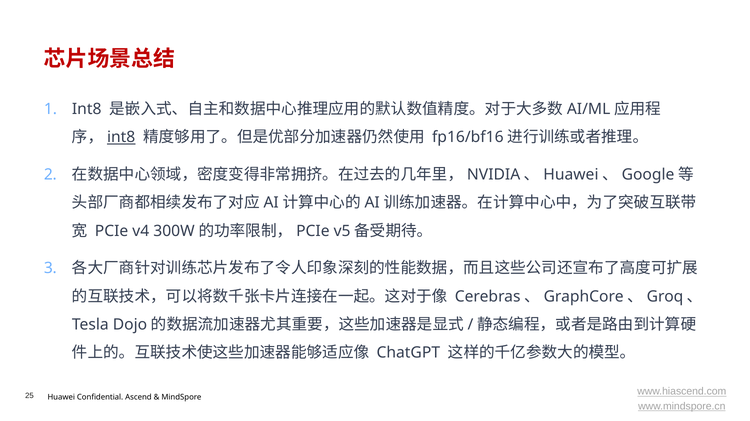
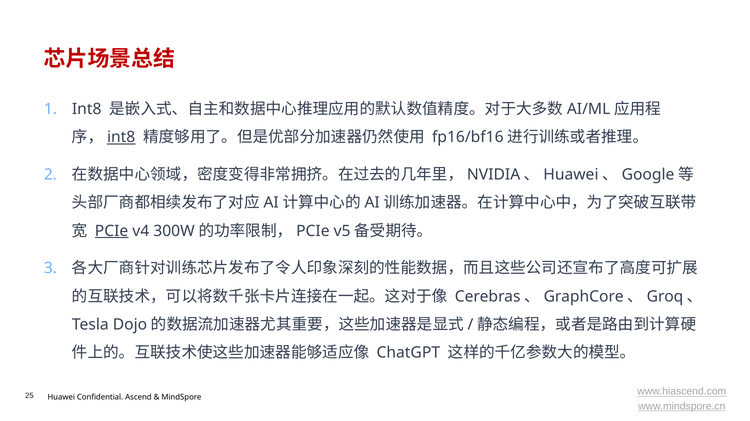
PCIe underline: none -> present (112, 231)
